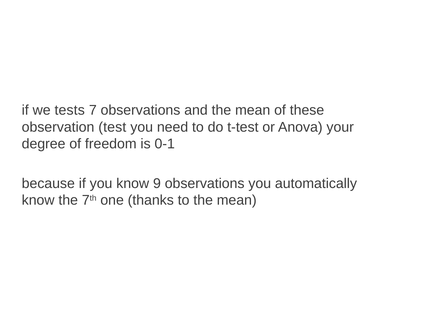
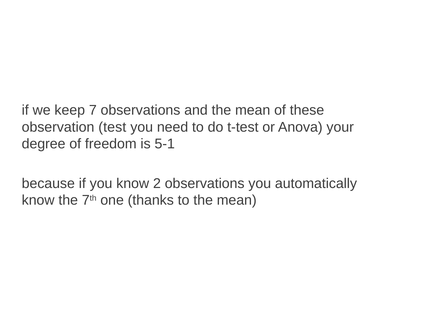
tests: tests -> keep (70, 110)
0-1: 0-1 -> 5-1 (165, 144)
9: 9 -> 2 (157, 183)
